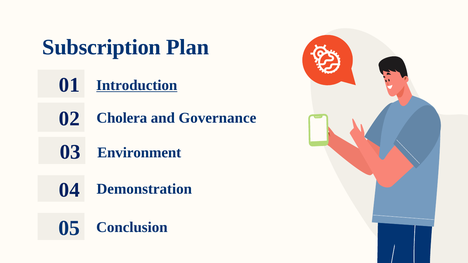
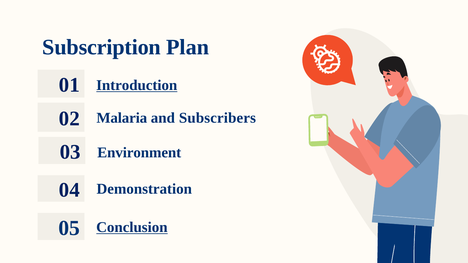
Cholera: Cholera -> Malaria (122, 118)
Governance: Governance -> Subscribers (217, 118)
Conclusion underline: none -> present (132, 227)
